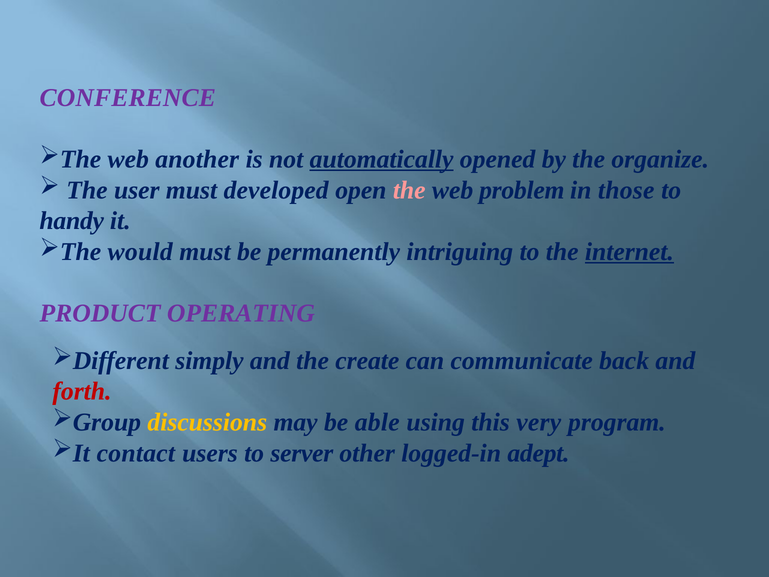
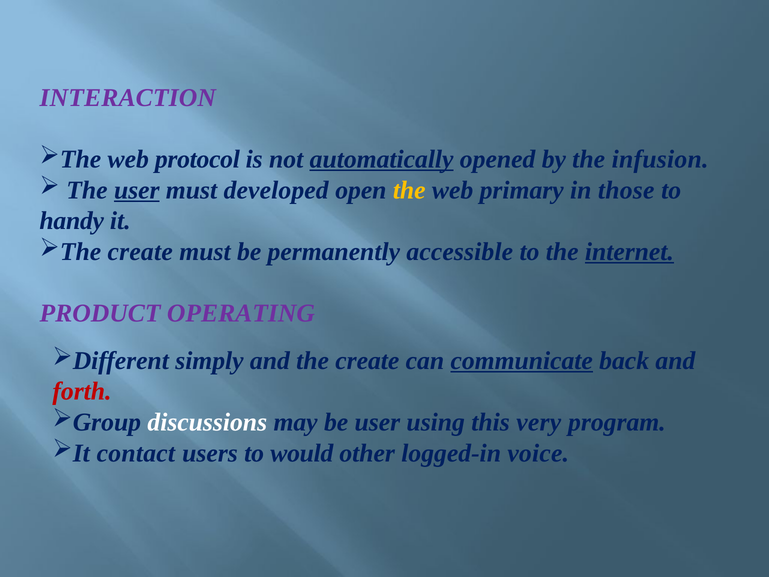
CONFERENCE: CONFERENCE -> INTERACTION (128, 98)
another: another -> protocol (197, 159)
organize: organize -> infusion (660, 159)
user underline: none -> present (137, 190)
the colour: pink -> yellow (409, 190)
problem: problem -> primary (522, 190)
would: would -> create (140, 252)
intriguing: intriguing -> accessible (460, 252)
communicate underline: none -> present (522, 361)
discussions colour: yellow -> white (207, 422)
be able: able -> user (377, 422)
server: server -> would (302, 453)
adept: adept -> voice (538, 453)
